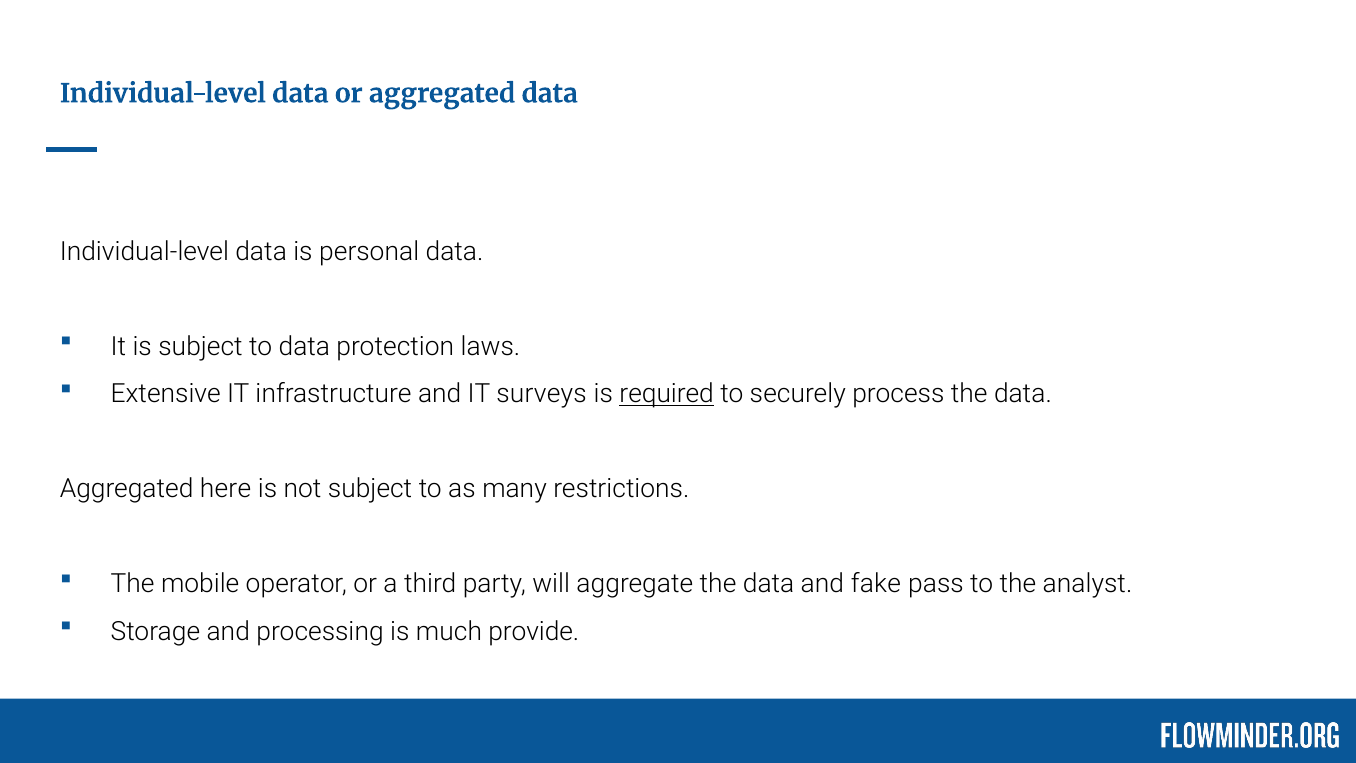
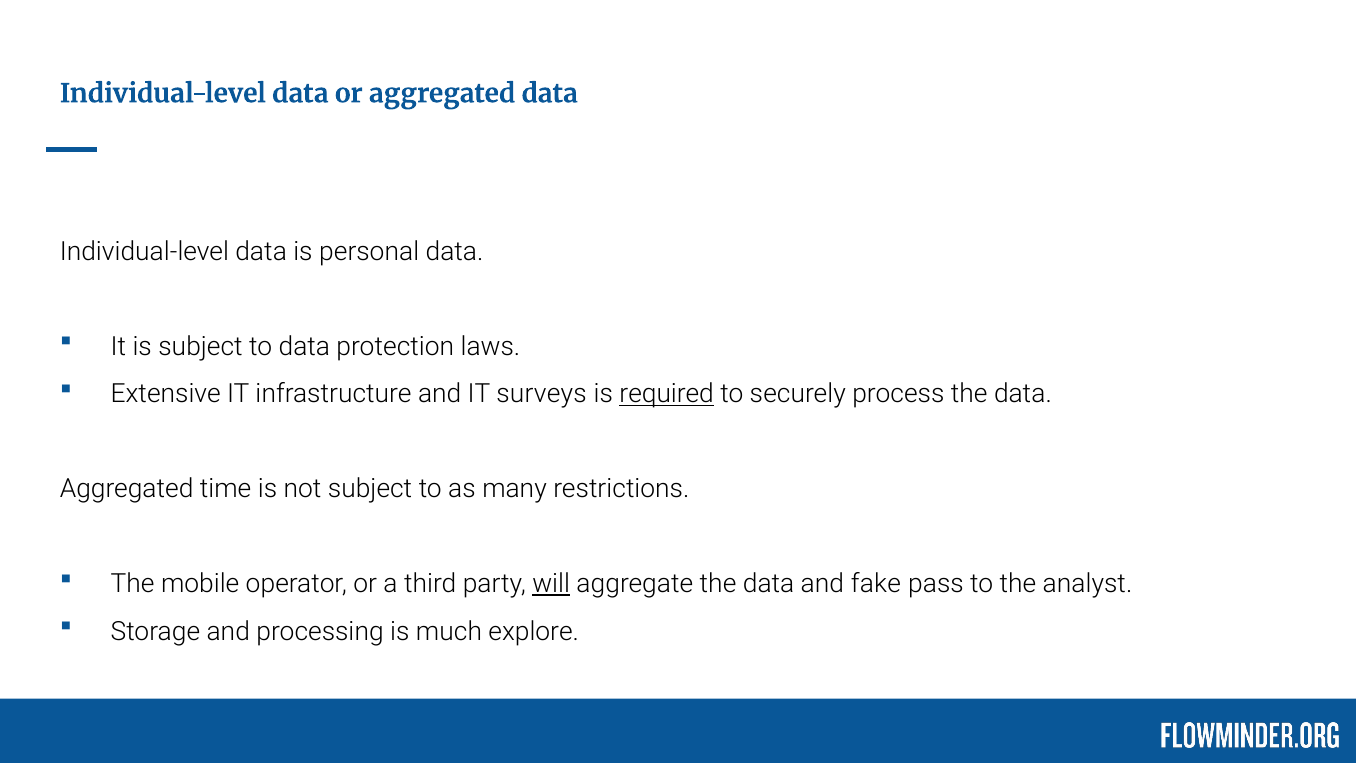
here: here -> time (226, 489)
will underline: none -> present (551, 584)
provide: provide -> explore (534, 631)
